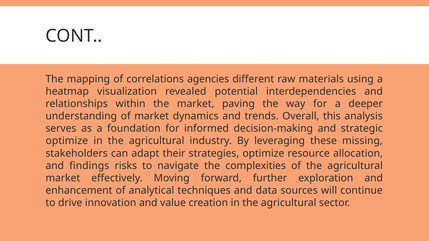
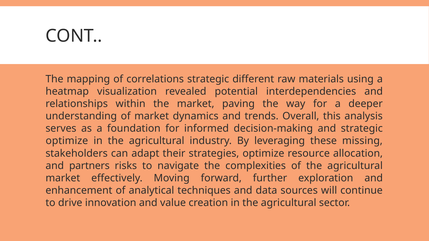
correlations agencies: agencies -> strategic (208, 79)
findings: findings -> partners (89, 166)
